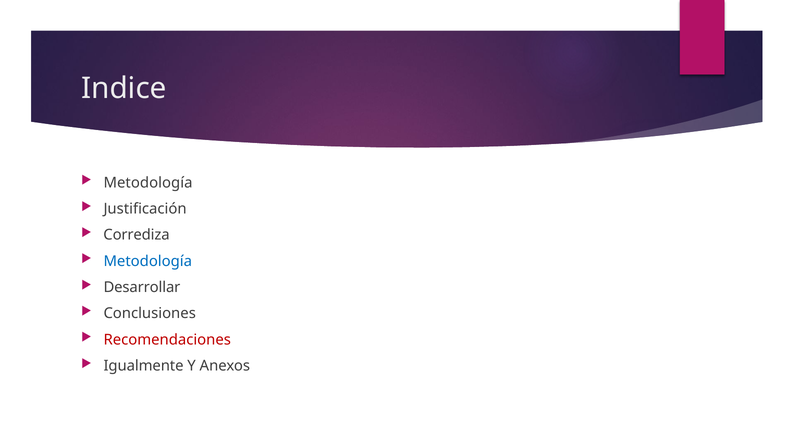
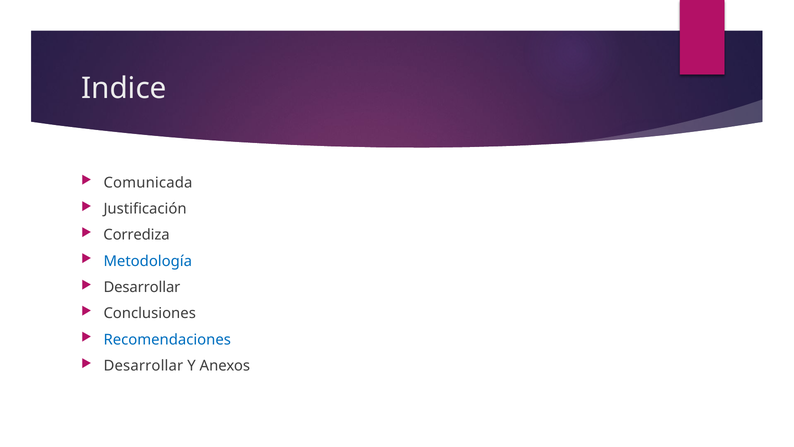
Metodología: Metodología -> Comunicada (148, 183)
Recomendaciones colour: red -> blue (167, 339)
Igualmente: Igualmente -> Desarrollar (143, 365)
